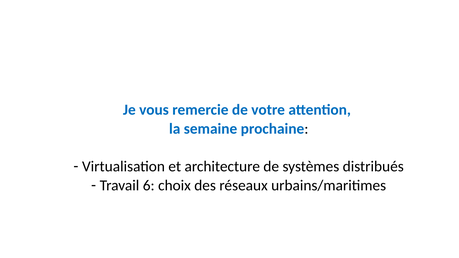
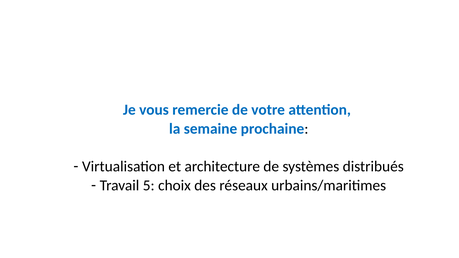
6: 6 -> 5 (149, 185)
